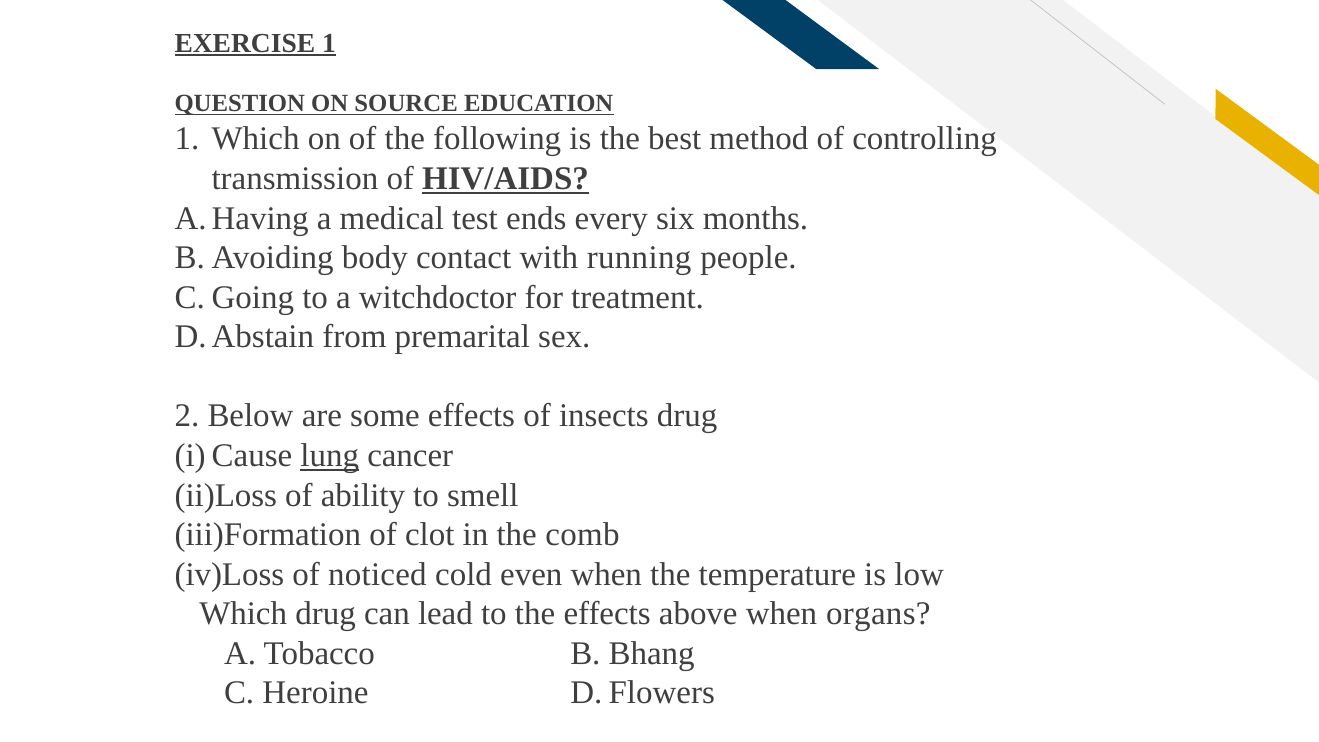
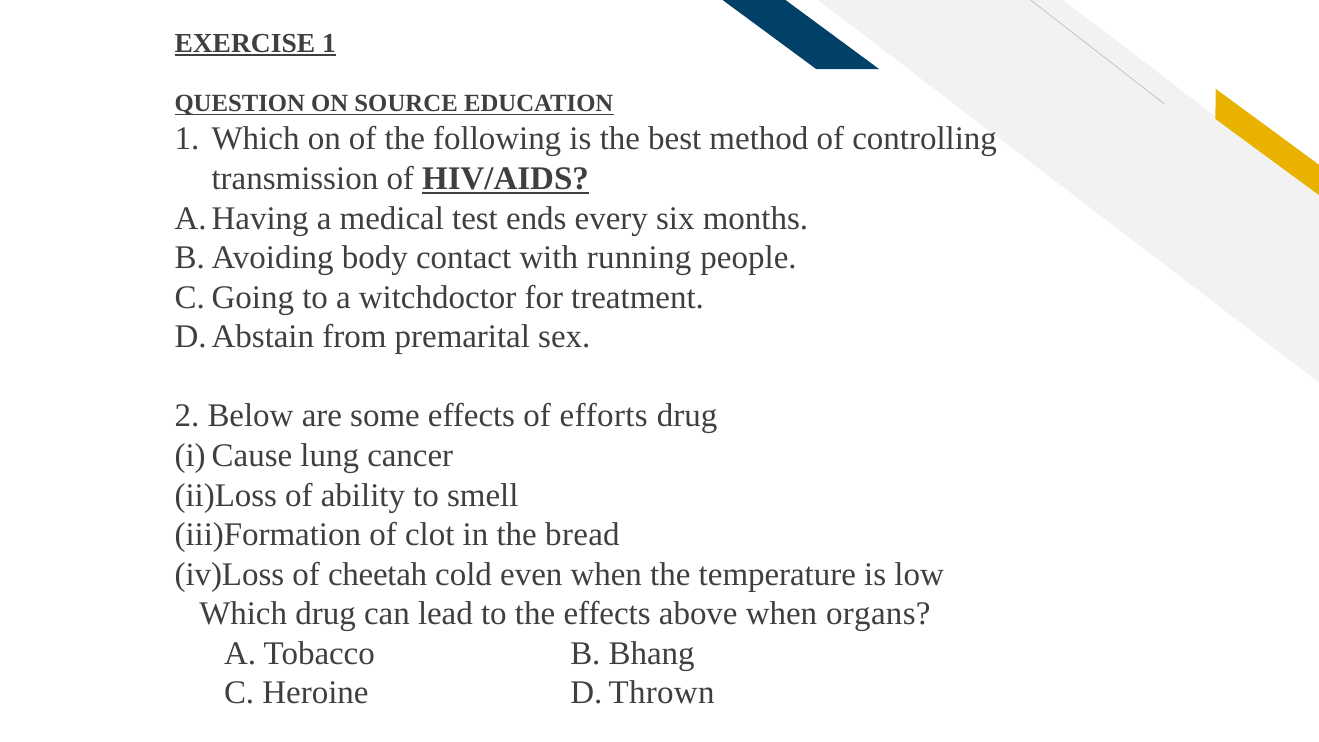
insects: insects -> efforts (604, 416)
lung underline: present -> none (330, 456)
comb: comb -> bread (582, 535)
noticed: noticed -> cheetah (378, 574)
Flowers: Flowers -> Thrown (662, 693)
